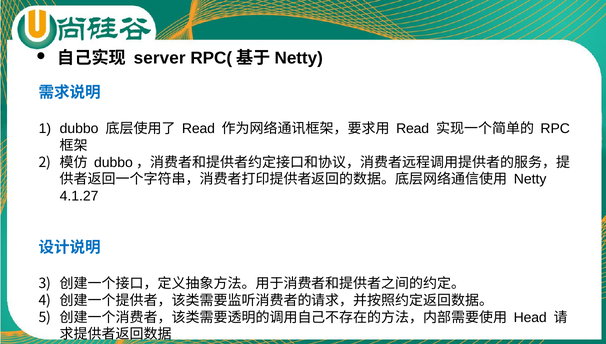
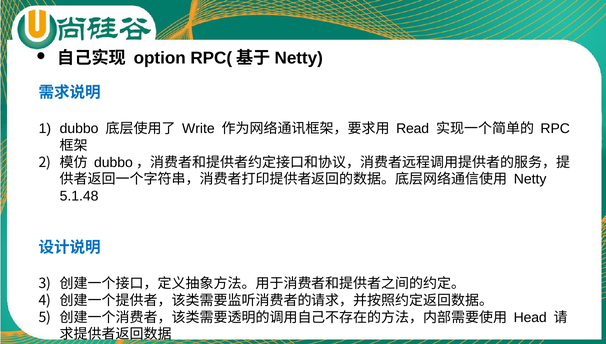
server: server -> option (160, 58)
Read: Read -> Write (198, 129)
4.1.27: 4.1.27 -> 5.1.48 (79, 196)
